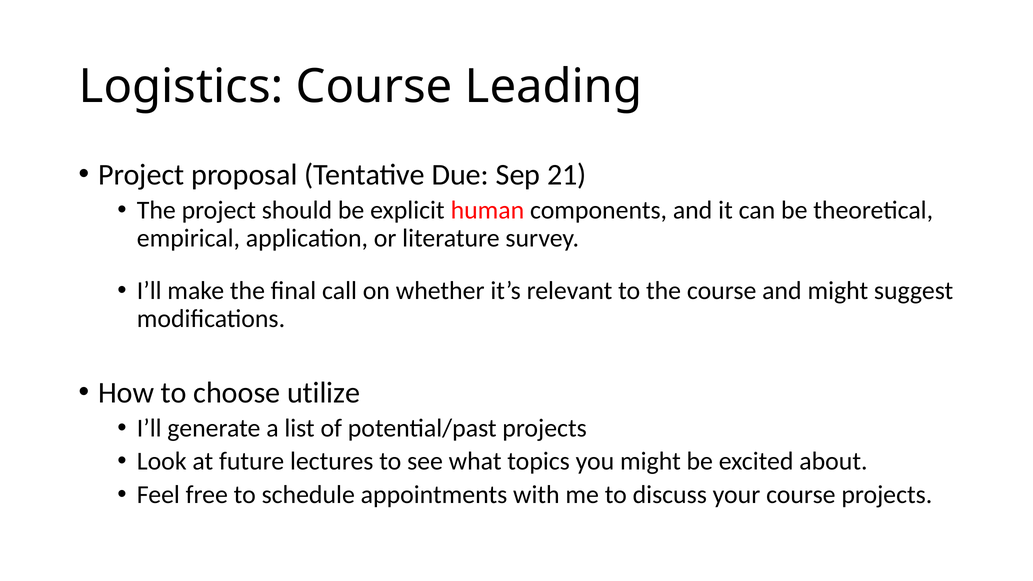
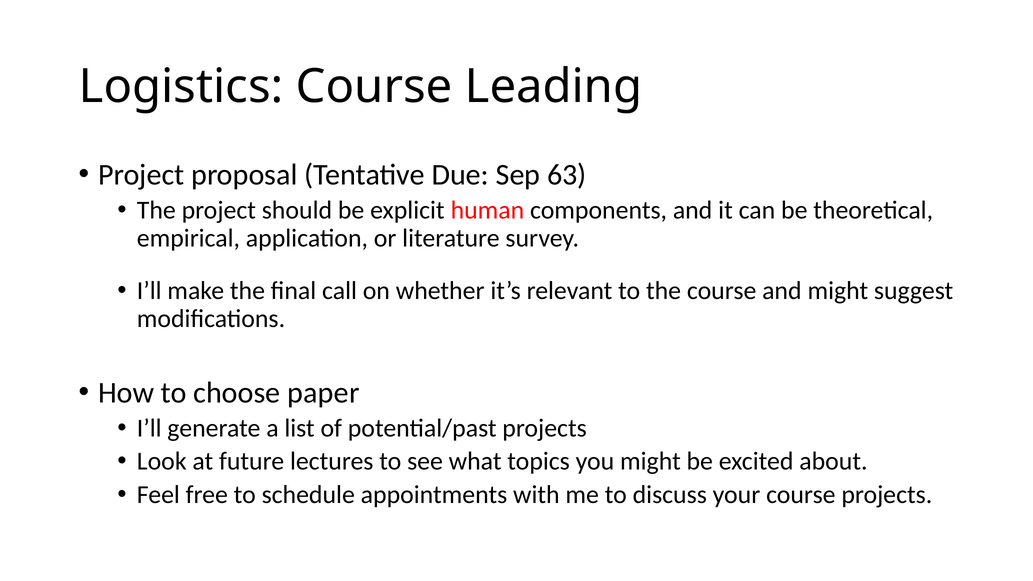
21: 21 -> 63 (567, 175)
utilize: utilize -> paper (323, 393)
